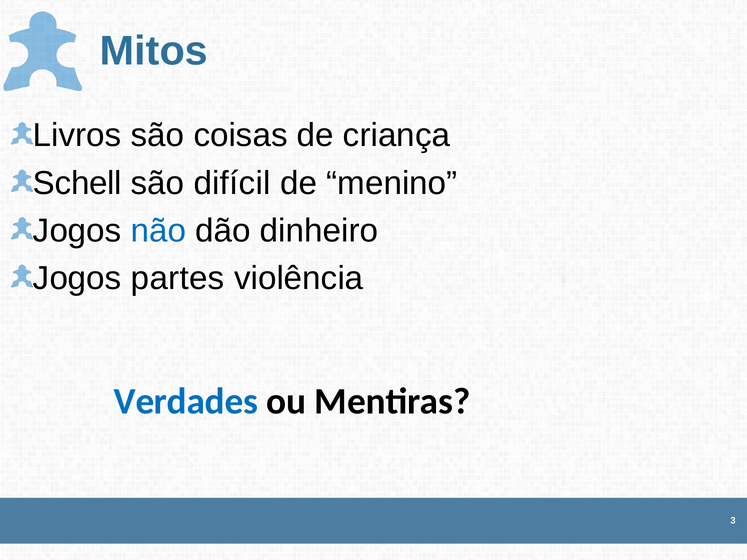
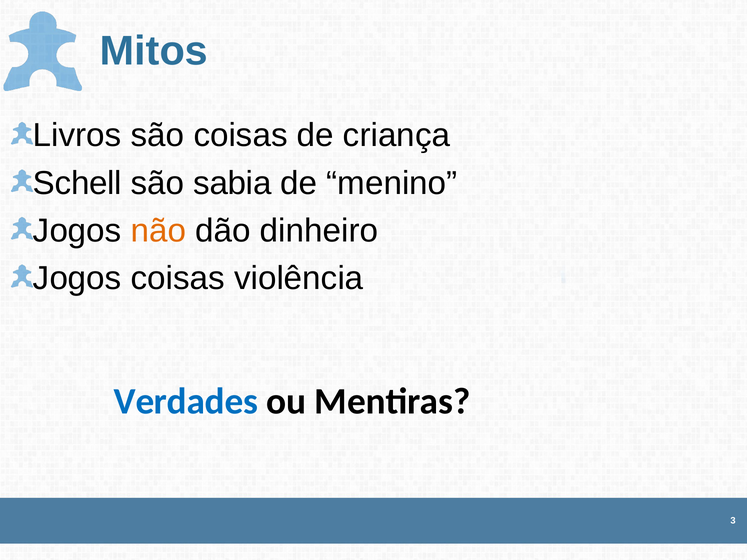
difícil: difícil -> sabia (232, 183)
não colour: blue -> orange (158, 231)
Jogos partes: partes -> coisas (178, 278)
